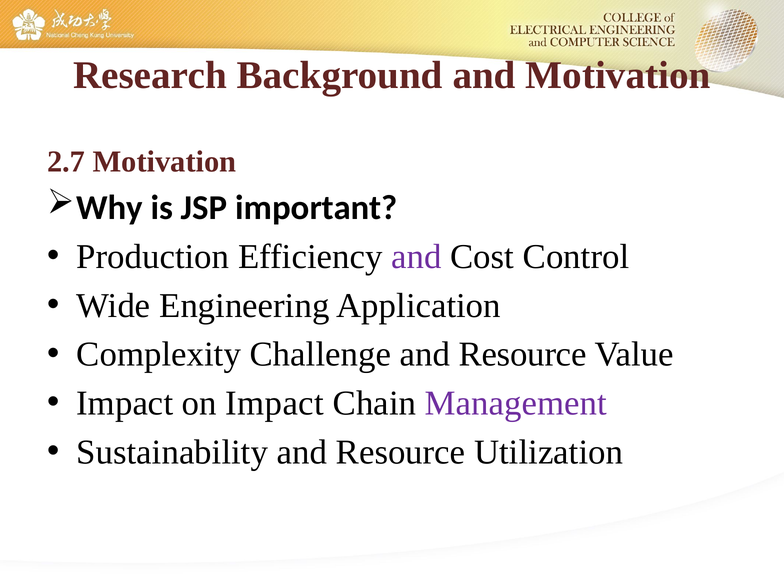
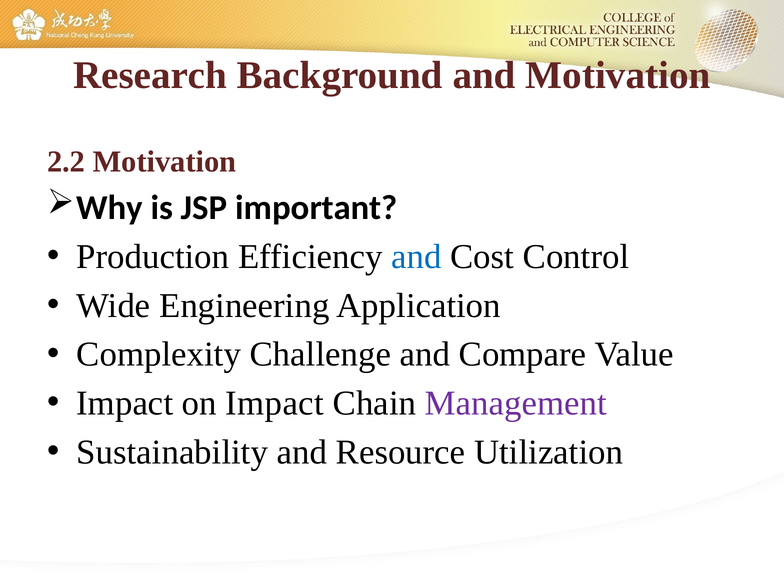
2.7: 2.7 -> 2.2 (66, 161)
and colour: purple -> blue (416, 257)
Challenge and Resource: Resource -> Compare (523, 354)
